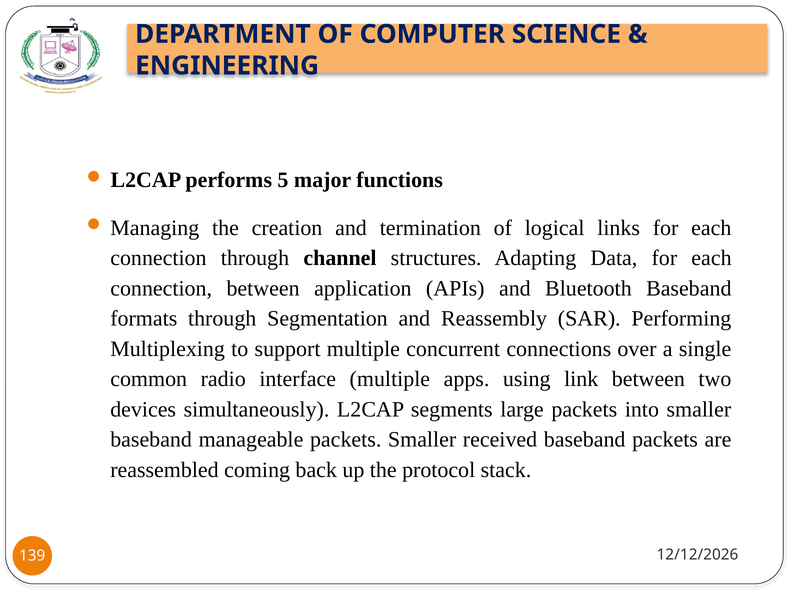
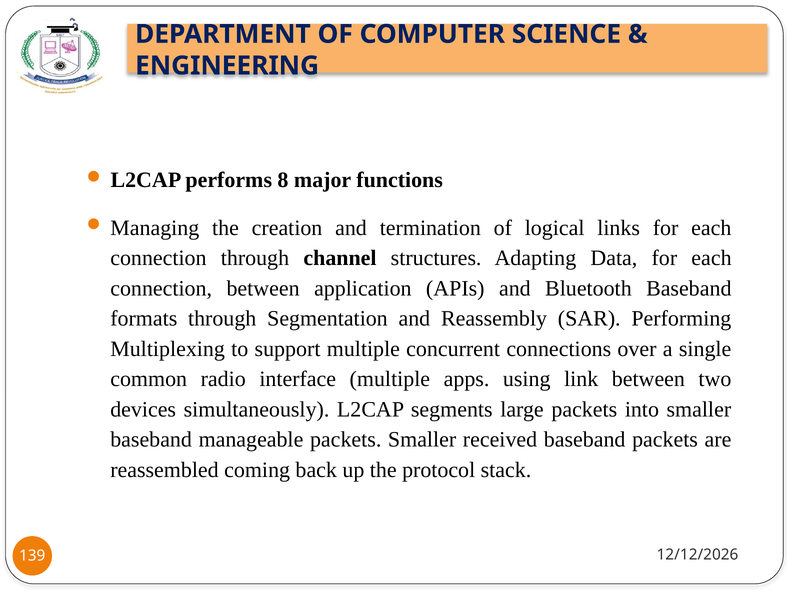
5: 5 -> 8 (283, 180)
